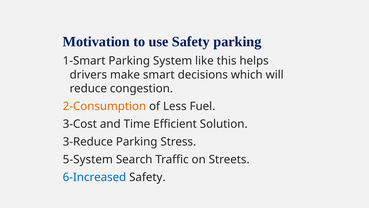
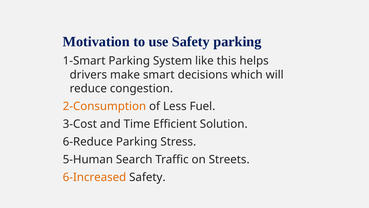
3-Reduce: 3-Reduce -> 6-Reduce (88, 141)
5-System: 5-System -> 5-Human (88, 159)
6-Increased colour: blue -> orange (94, 177)
